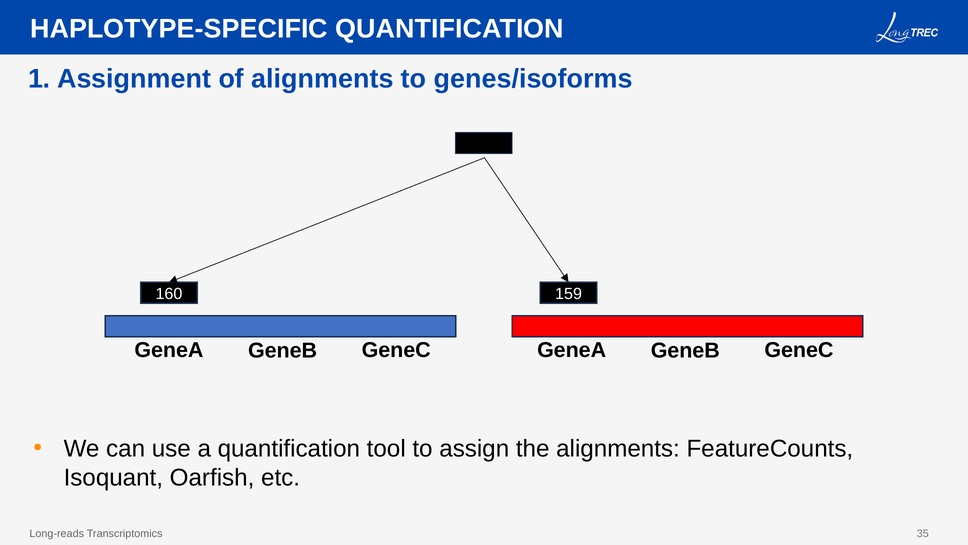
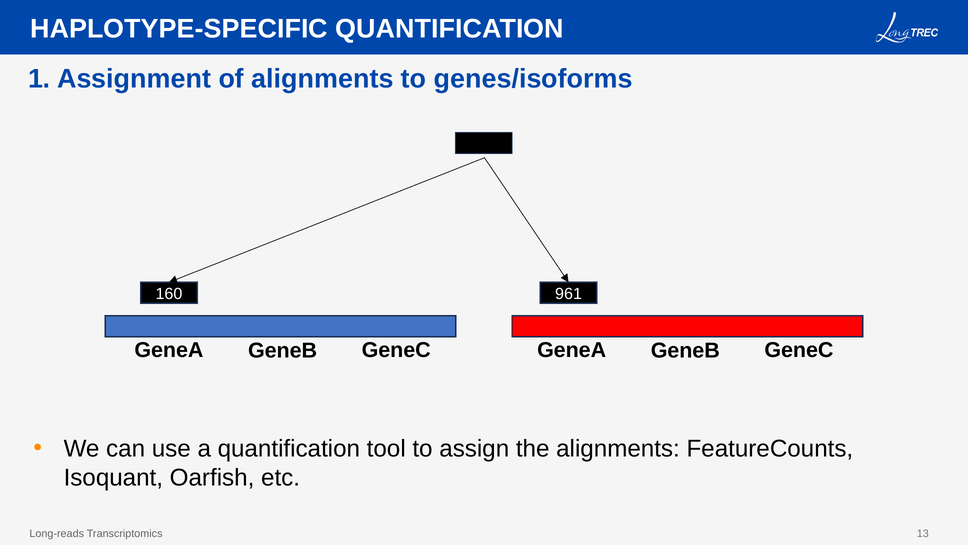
159: 159 -> 961 (569, 294)
35: 35 -> 13 (923, 533)
